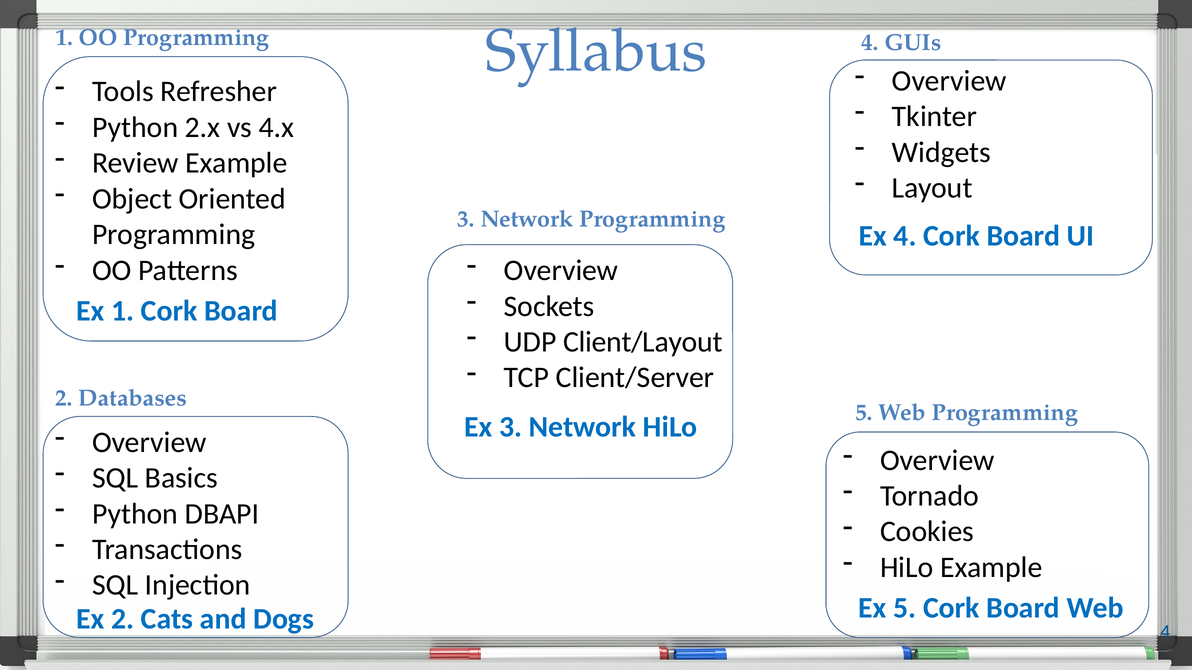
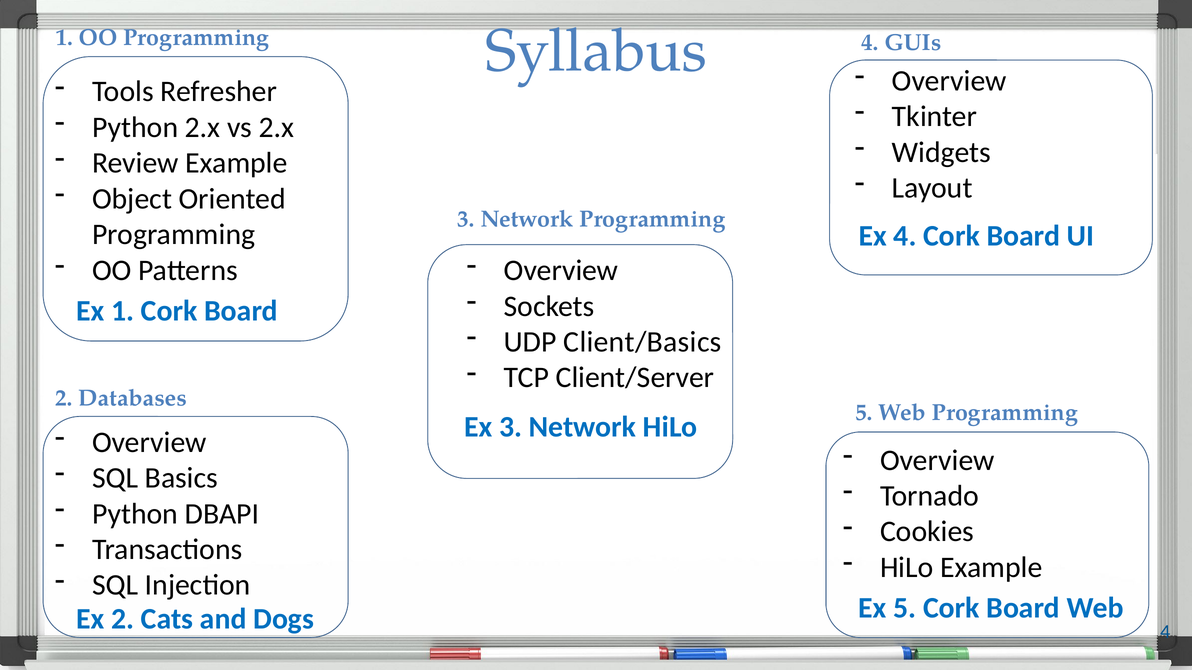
vs 4.x: 4.x -> 2.x (277, 127)
Client/Layout: Client/Layout -> Client/Basics (642, 342)
